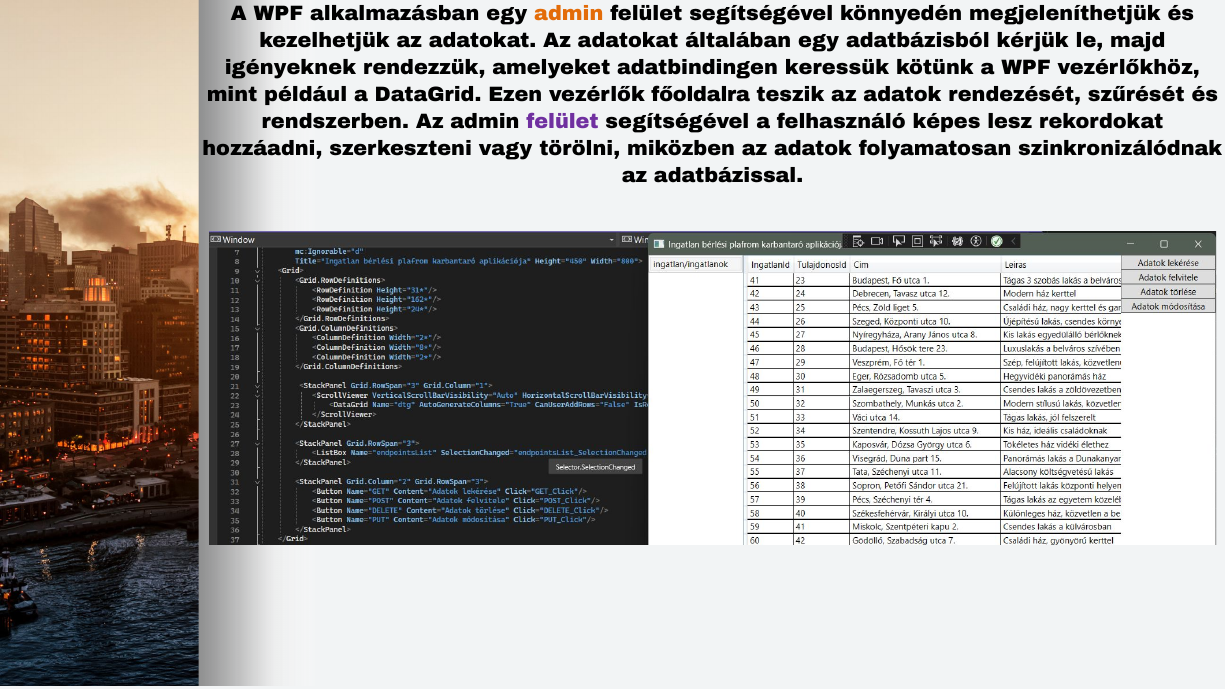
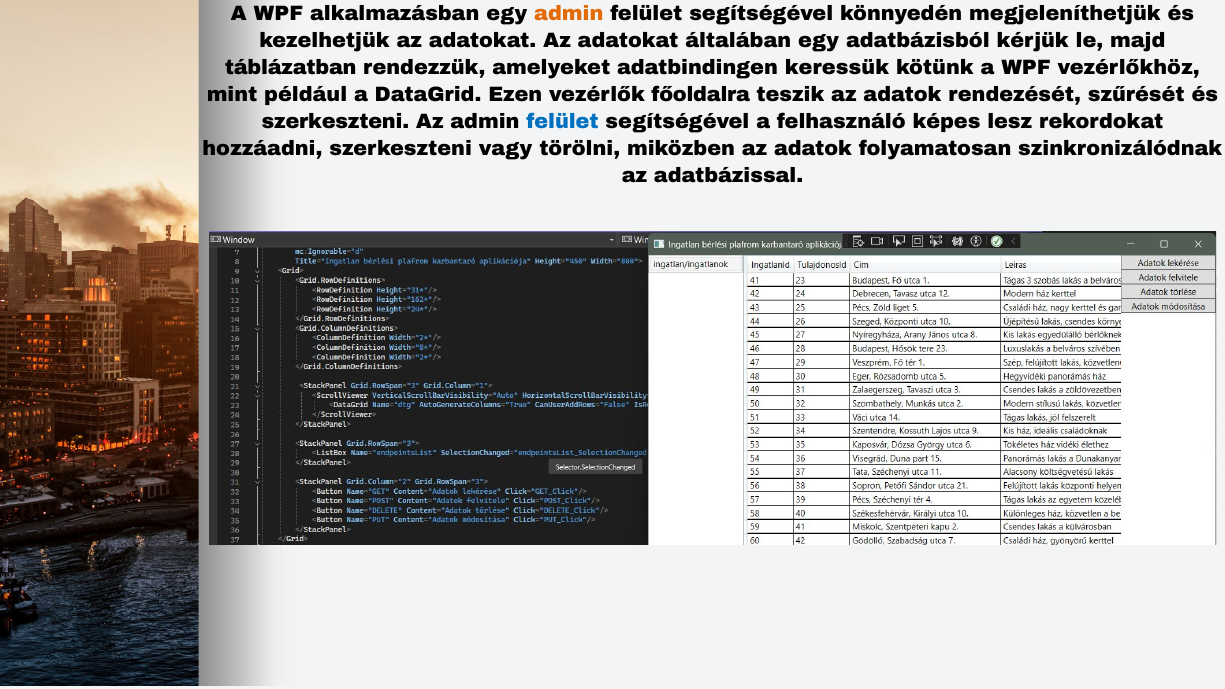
igényeknek: igényeknek -> táblázatban (291, 68)
rendszerben: rendszerben -> szerkeszteni (335, 122)
felület colour: purple -> blue (563, 122)
